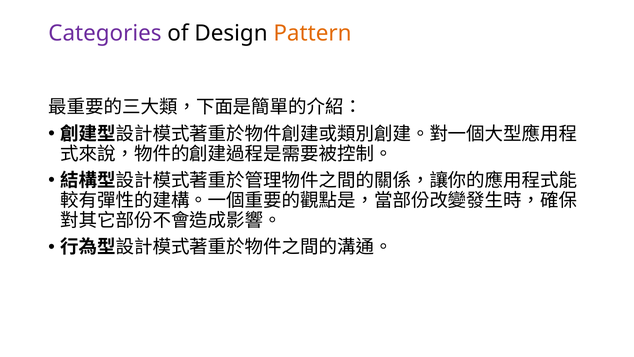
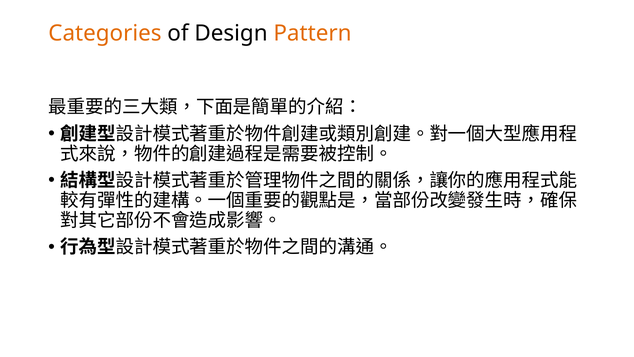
Categories colour: purple -> orange (105, 33)
